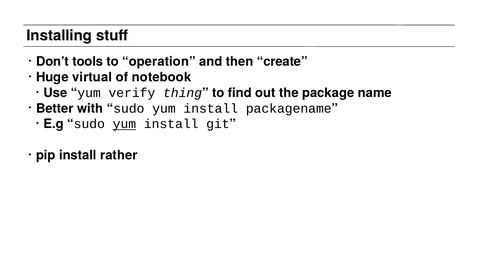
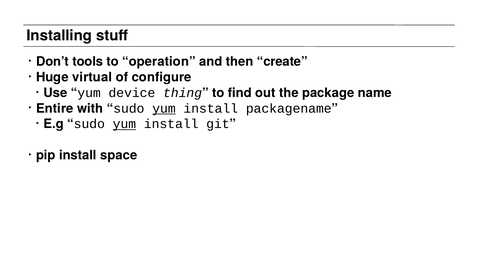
notebook: notebook -> configure (162, 77)
verify: verify -> device (132, 93)
Better: Better -> Entire (55, 108)
yum underline: none -> present (164, 108)
rather: rather -> space (119, 155)
